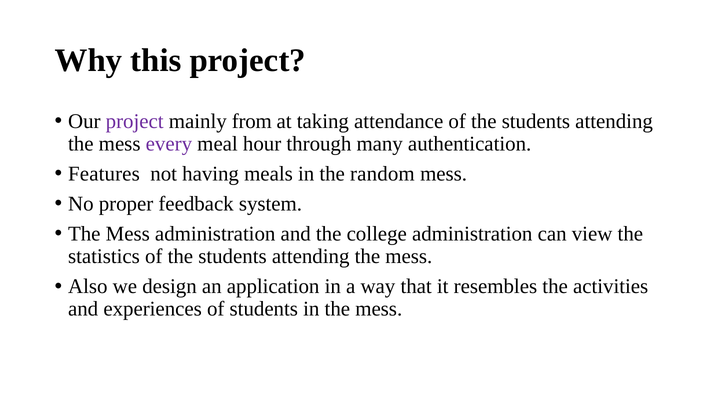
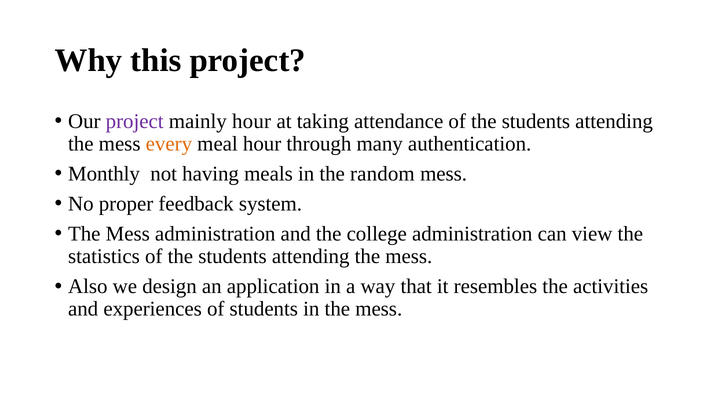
mainly from: from -> hour (252, 121)
every colour: purple -> orange (169, 144)
Features: Features -> Monthly (104, 174)
